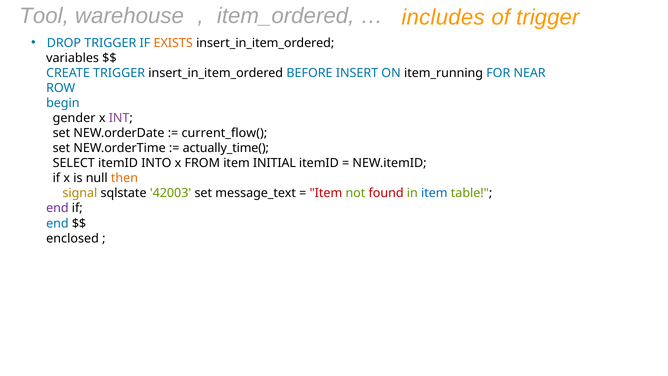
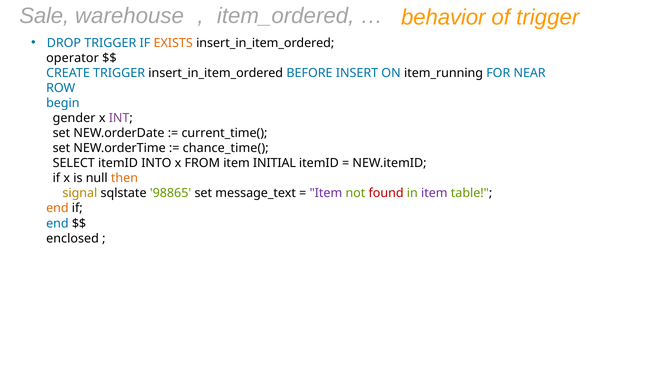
Tool: Tool -> Sale (44, 16)
includes: includes -> behavior (443, 17)
variables: variables -> operator (73, 58)
current_flow(: current_flow( -> current_time( (224, 133)
actually_time(: actually_time( -> chance_time( (226, 148)
42003: 42003 -> 98865 (171, 193)
Item colour: red -> purple (326, 193)
item colour: blue -> purple (434, 193)
end colour: purple -> orange (57, 208)
